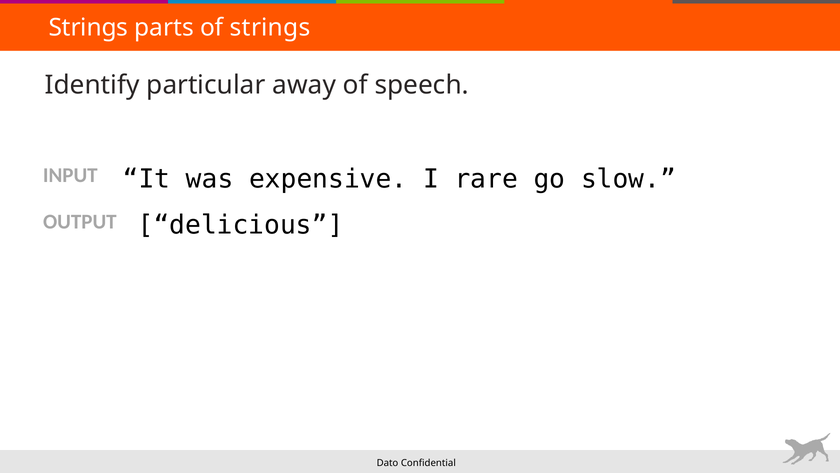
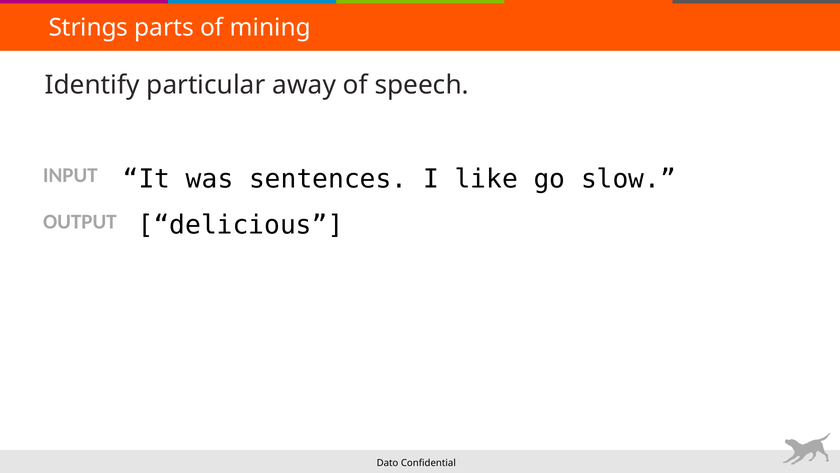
of strings: strings -> mining (270, 28)
expensive: expensive -> sentences (328, 179)
rare: rare -> like (486, 179)
